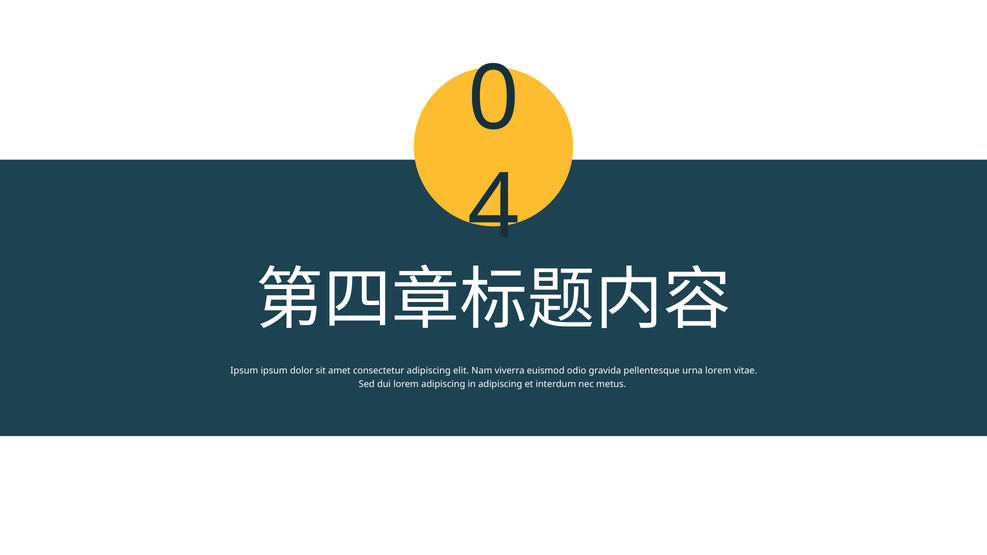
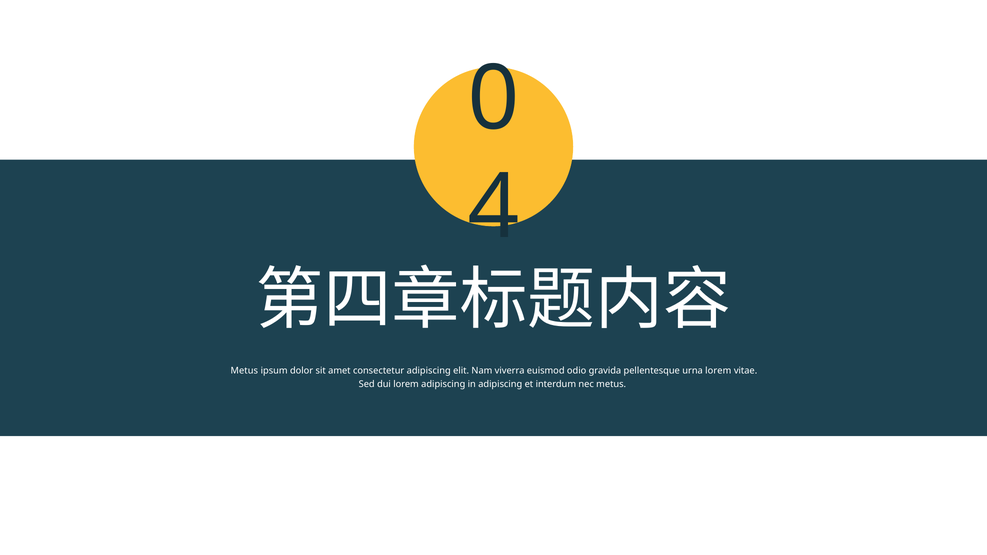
Ipsum: Ipsum -> Metus (244, 371)
